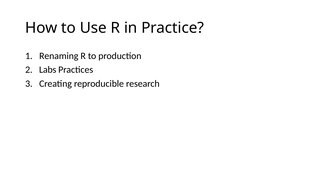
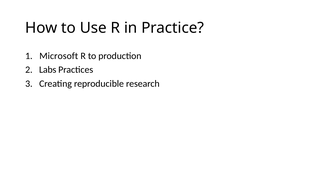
Renaming: Renaming -> Microsoft (59, 56)
